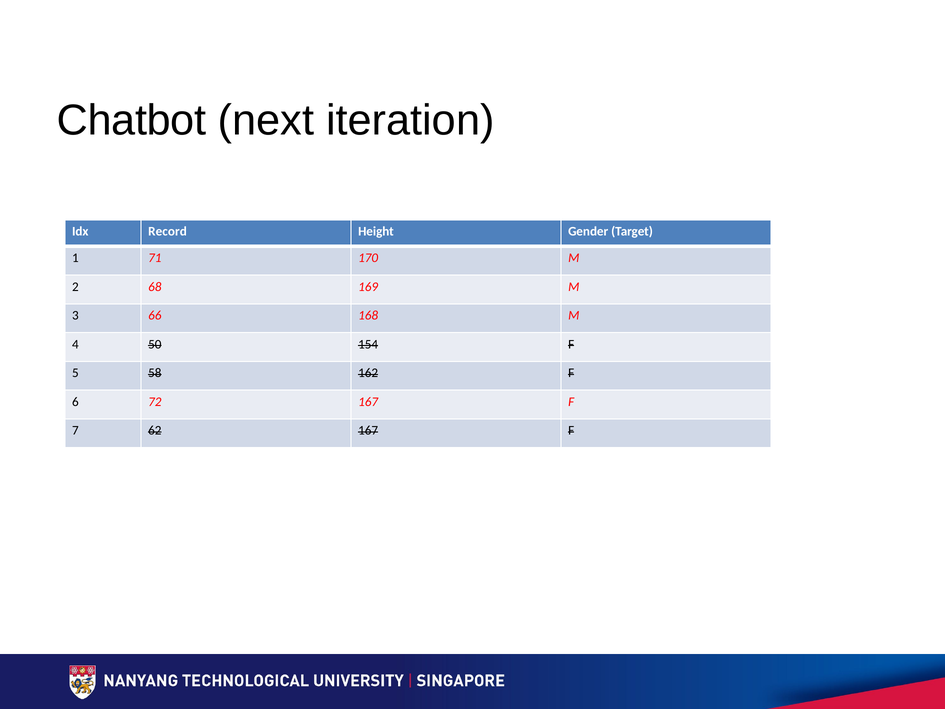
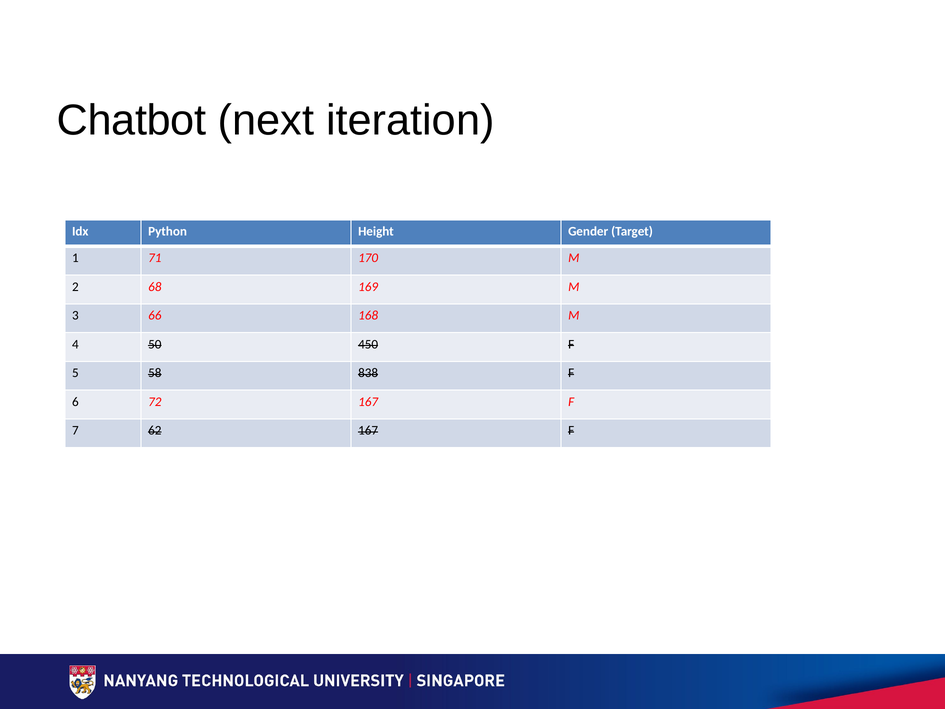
Record: Record -> Python (168, 231)
154: 154 -> 450 (368, 344)
162: 162 -> 838 (368, 373)
